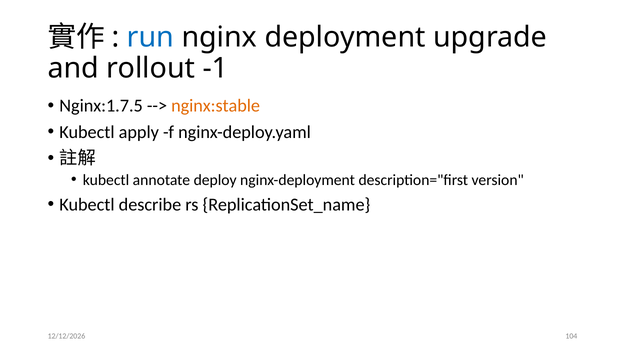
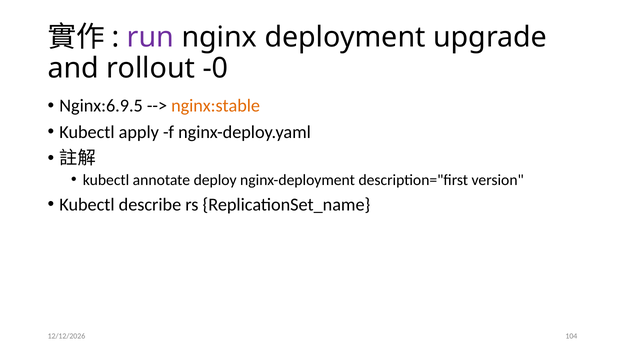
run colour: blue -> purple (151, 37)
-1: -1 -> -0 (215, 68)
Nginx:1.7.5: Nginx:1.7.5 -> Nginx:6.9.5 (101, 106)
